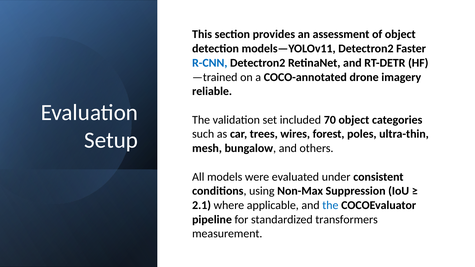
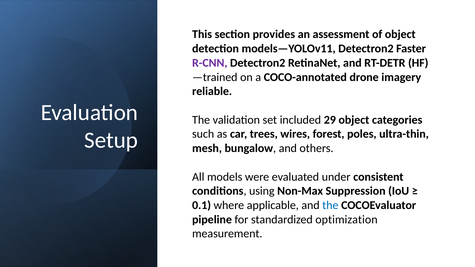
R-CNN colour: blue -> purple (210, 63)
70: 70 -> 29 (330, 120)
2.1: 2.1 -> 0.1 (202, 205)
transformers: transformers -> optimization (346, 220)
